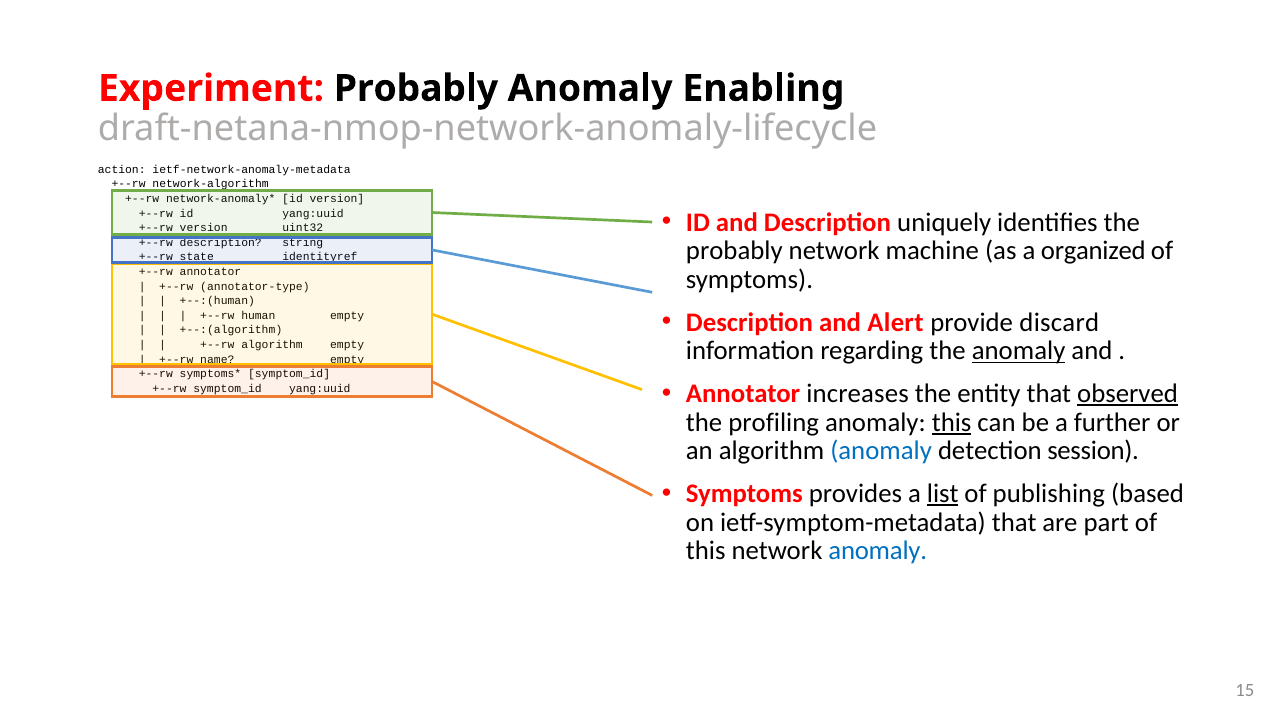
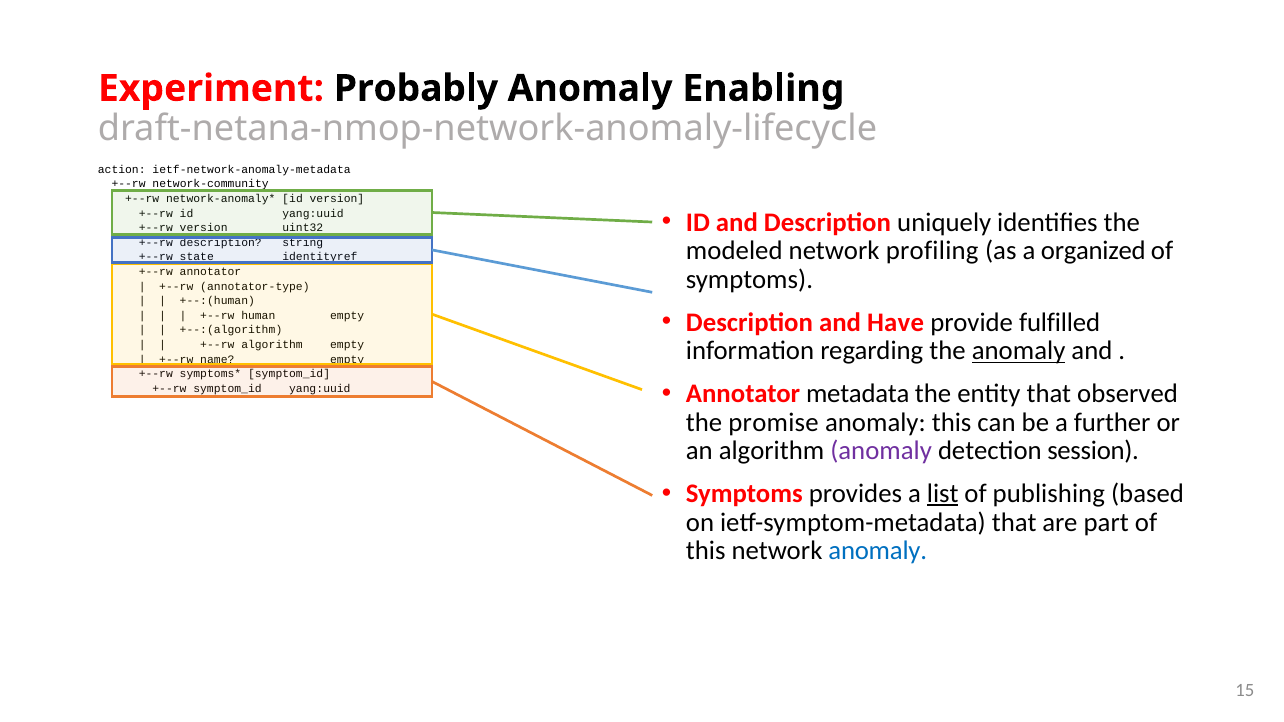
network-algorithm: network-algorithm -> network-community (211, 184)
probably: probably -> modeled (734, 251)
machine: machine -> profiling (932, 251)
Alert: Alert -> Have (896, 322)
discard: discard -> fulfilled (1060, 322)
increases: increases -> metadata (858, 394)
observed underline: present -> none (1128, 394)
profiling: profiling -> promise (774, 422)
this underline: present -> none (952, 422)
anomaly colour: blue -> purple (881, 451)
